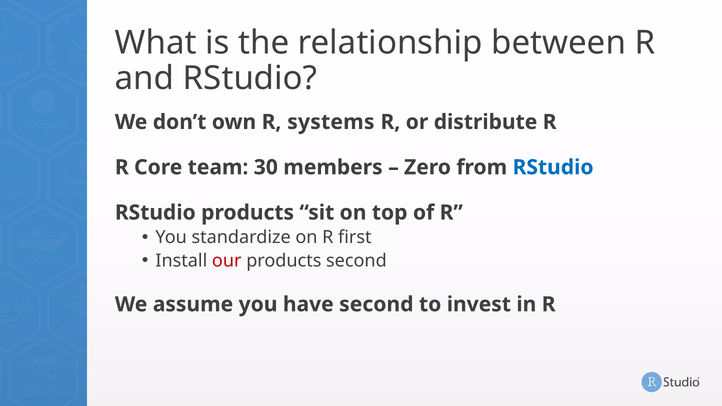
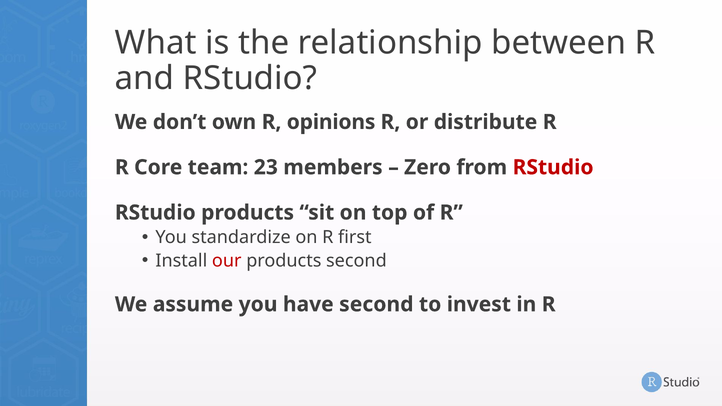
systems: systems -> opinions (331, 122)
30: 30 -> 23 (266, 167)
RStudio colour: blue -> red (553, 167)
